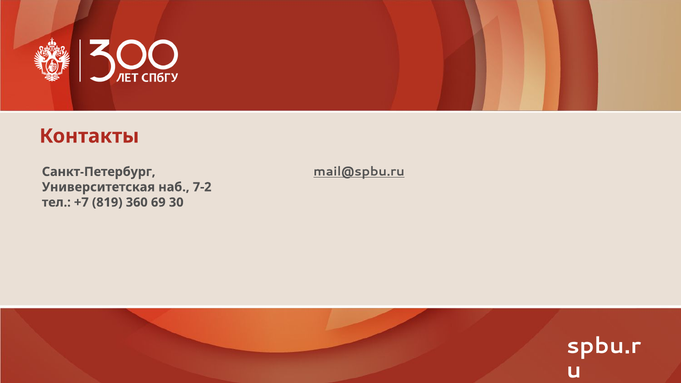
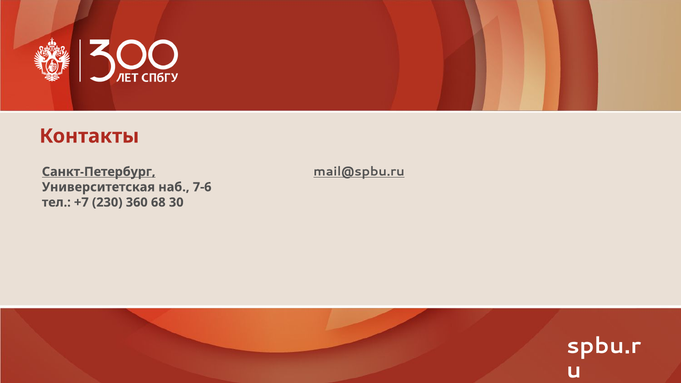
Санкт-Петербург underline: none -> present (99, 172)
7-2: 7-2 -> 7-6 (202, 187)
819: 819 -> 230 (107, 202)
69: 69 -> 68 (158, 202)
